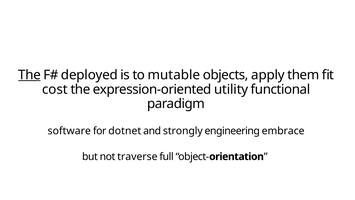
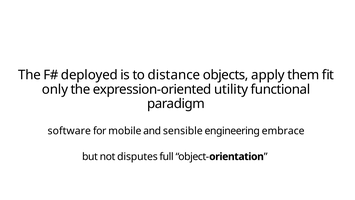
The underline: present -> none (29, 75)
mutable: mutable -> distance (174, 75)
cost: cost -> only (55, 89)
dotnet: dotnet -> mobile (125, 131)
strongly: strongly -> sensible (183, 131)
traverse: traverse -> disputes (137, 156)
